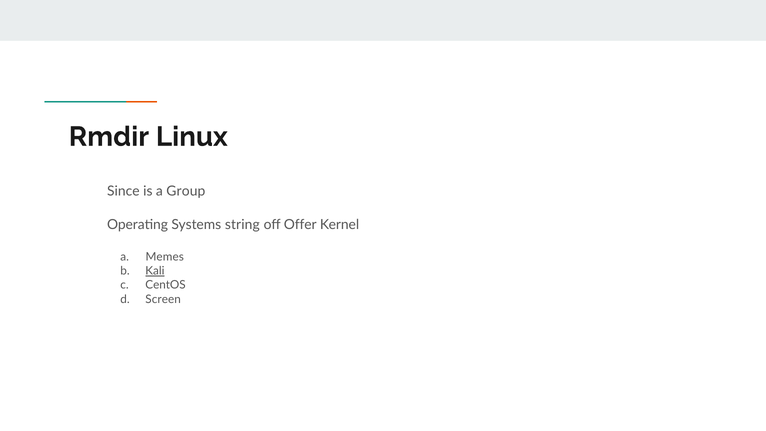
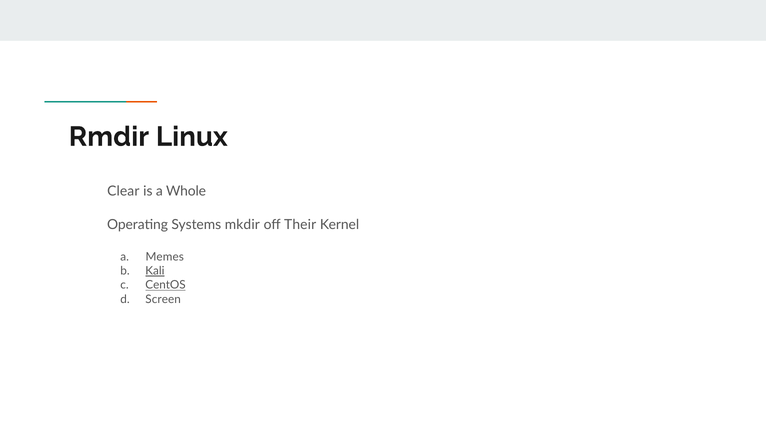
Since: Since -> Clear (123, 191)
Group: Group -> Whole (186, 191)
string: string -> mkdir (242, 225)
Offer: Offer -> Their (300, 225)
CentOS underline: none -> present (166, 285)
